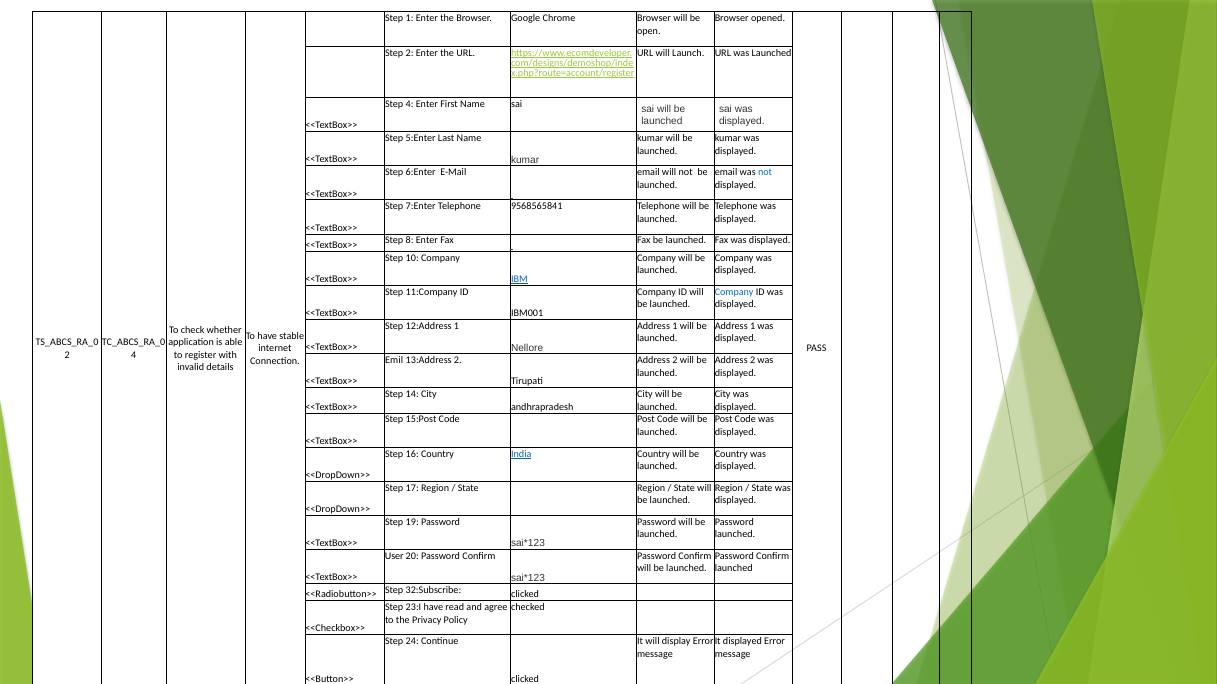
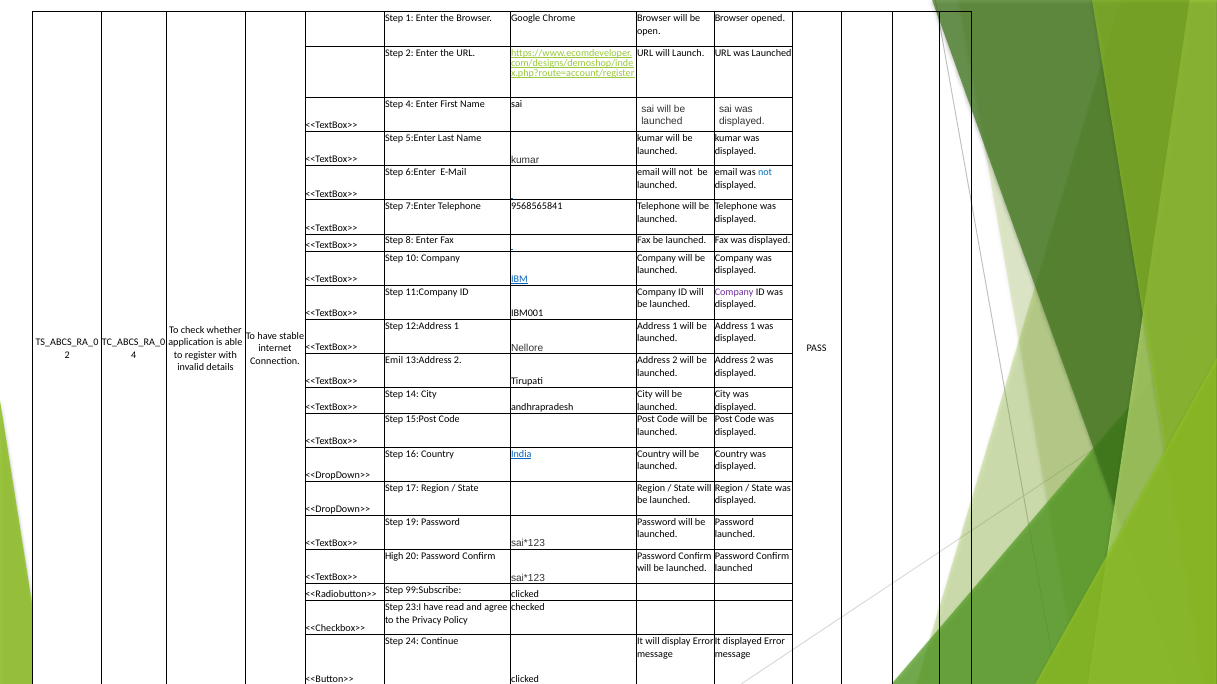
Company colour: blue -> purple (734, 292)
User: User -> High (394, 556)
32:Subscribe: 32:Subscribe -> 99:Subscribe (433, 590)
